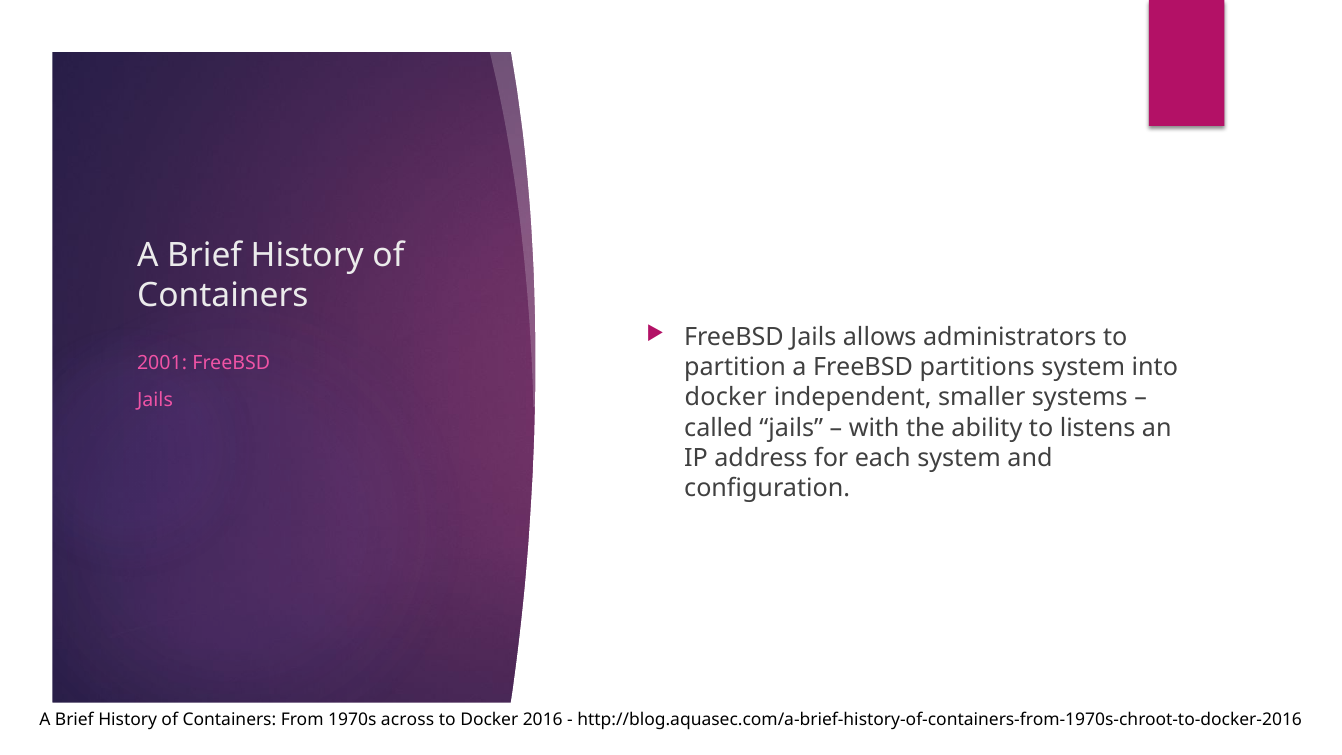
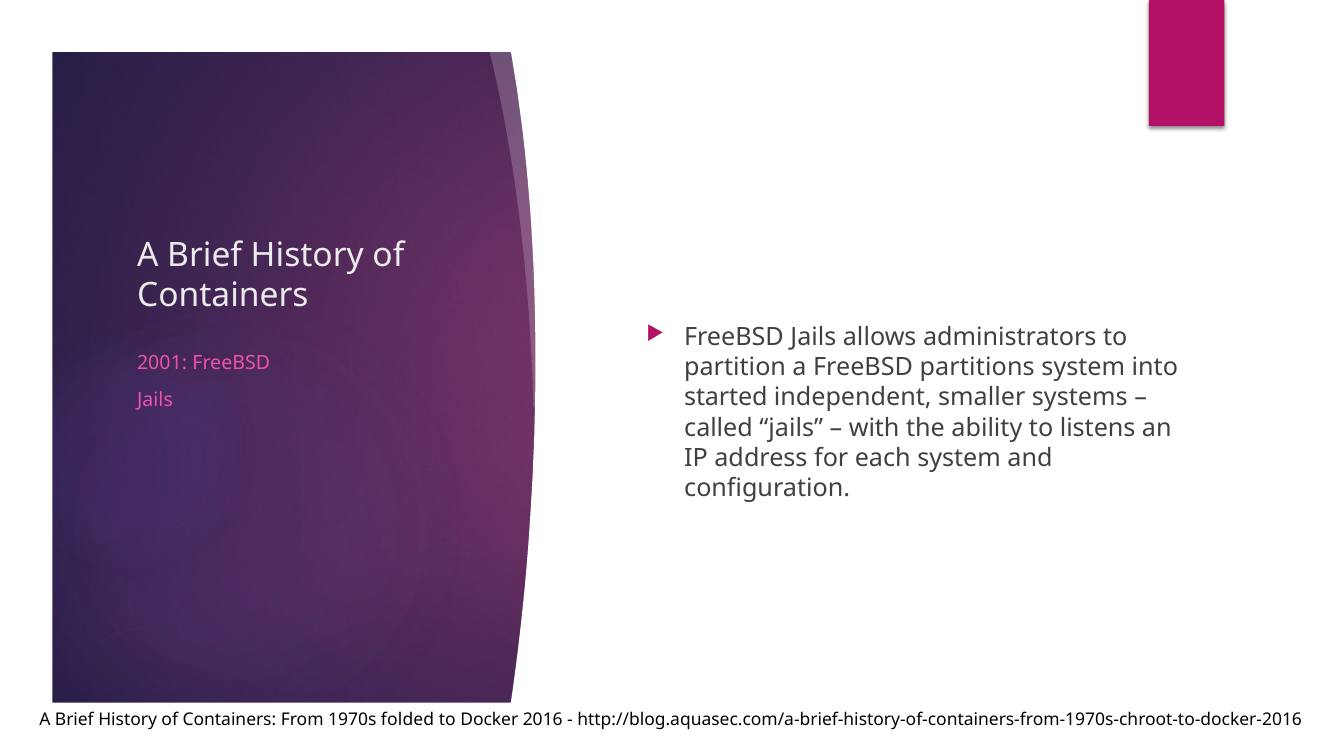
docker: docker -> started (726, 398)
across: across -> folded (408, 719)
